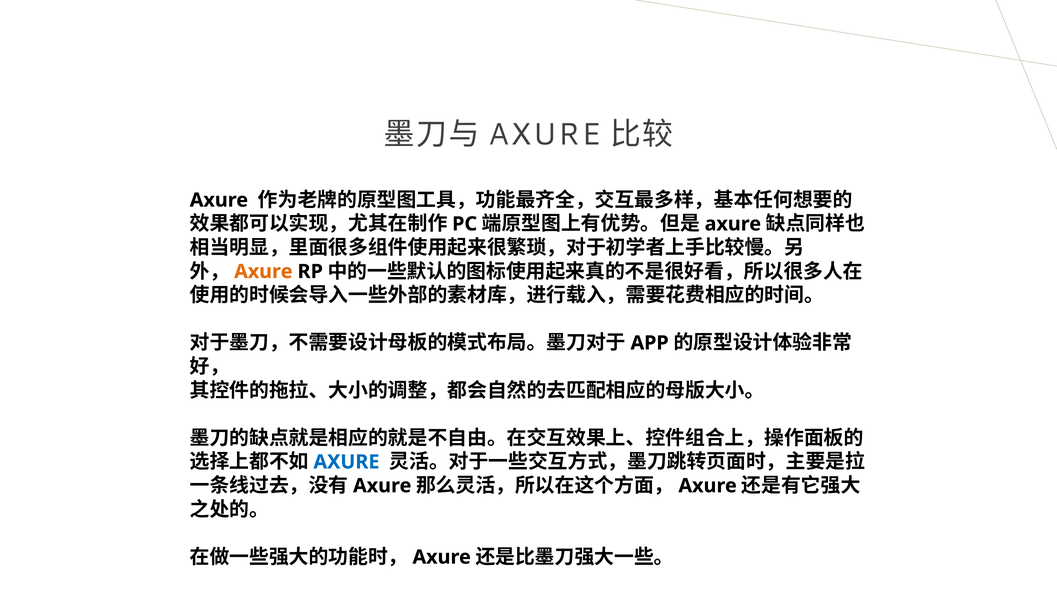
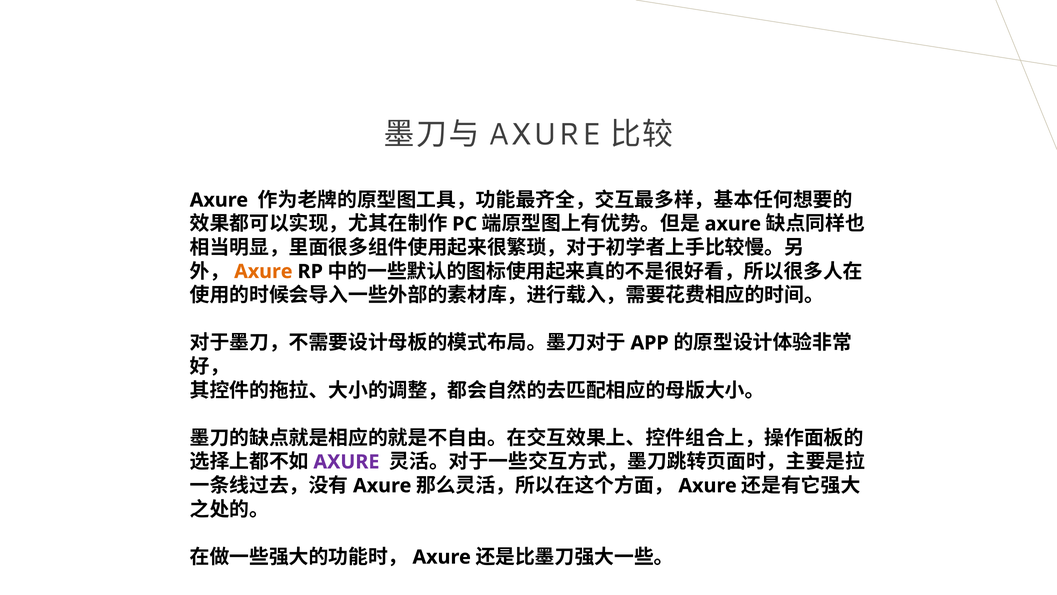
AXURE colour: blue -> purple (346, 462)
